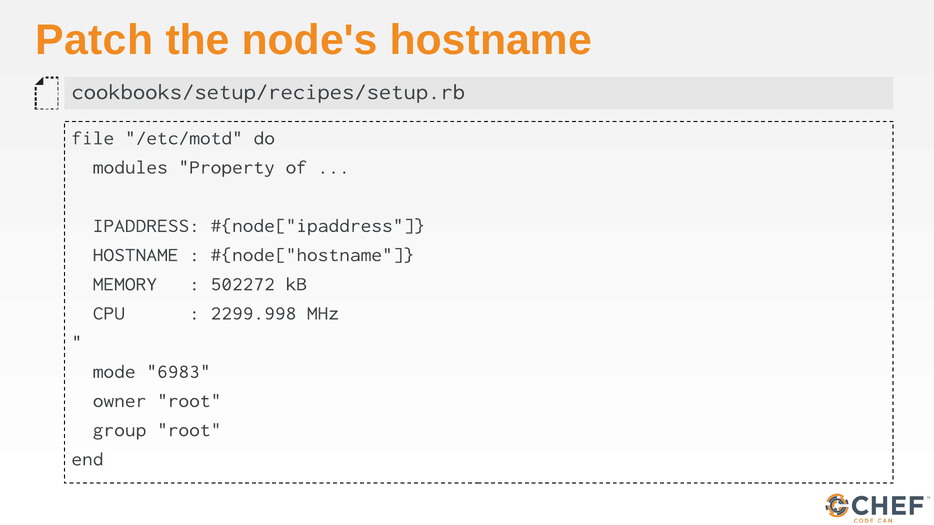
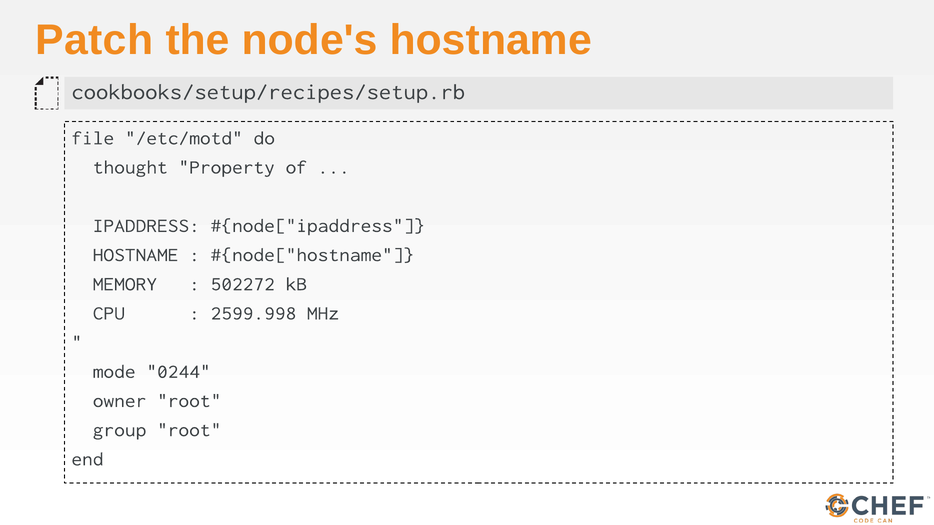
modules: modules -> thought (130, 167)
2299.998: 2299.998 -> 2599.998 (253, 313)
6983: 6983 -> 0244 (178, 372)
